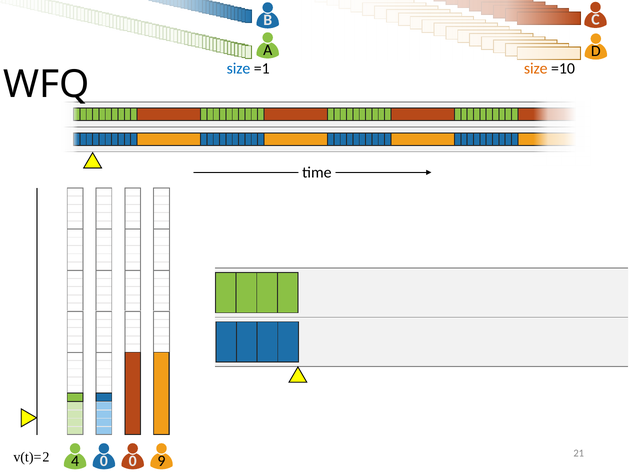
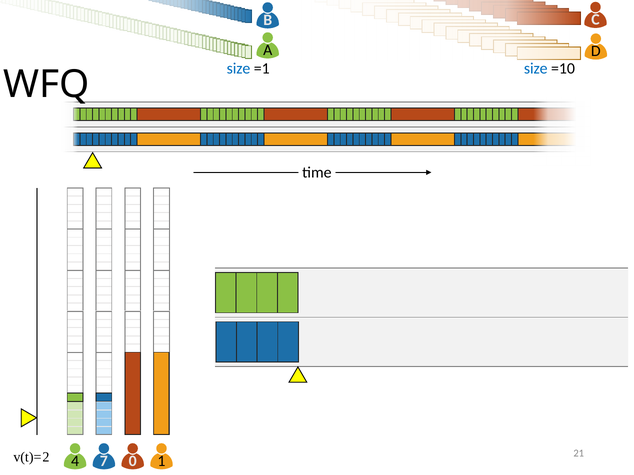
size colour: orange -> blue (536, 69)
4 0: 0 -> 7 (104, 461)
9: 9 -> 1 (161, 461)
